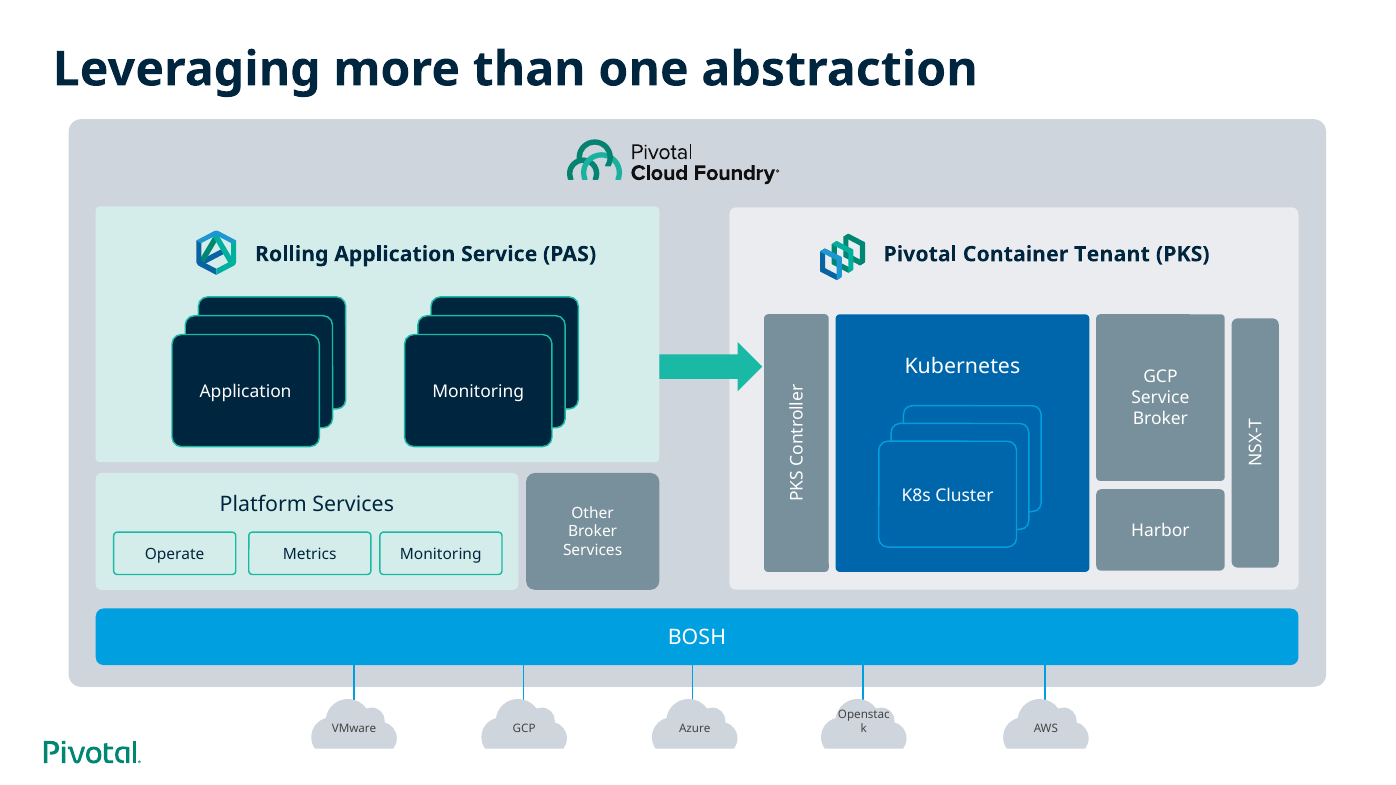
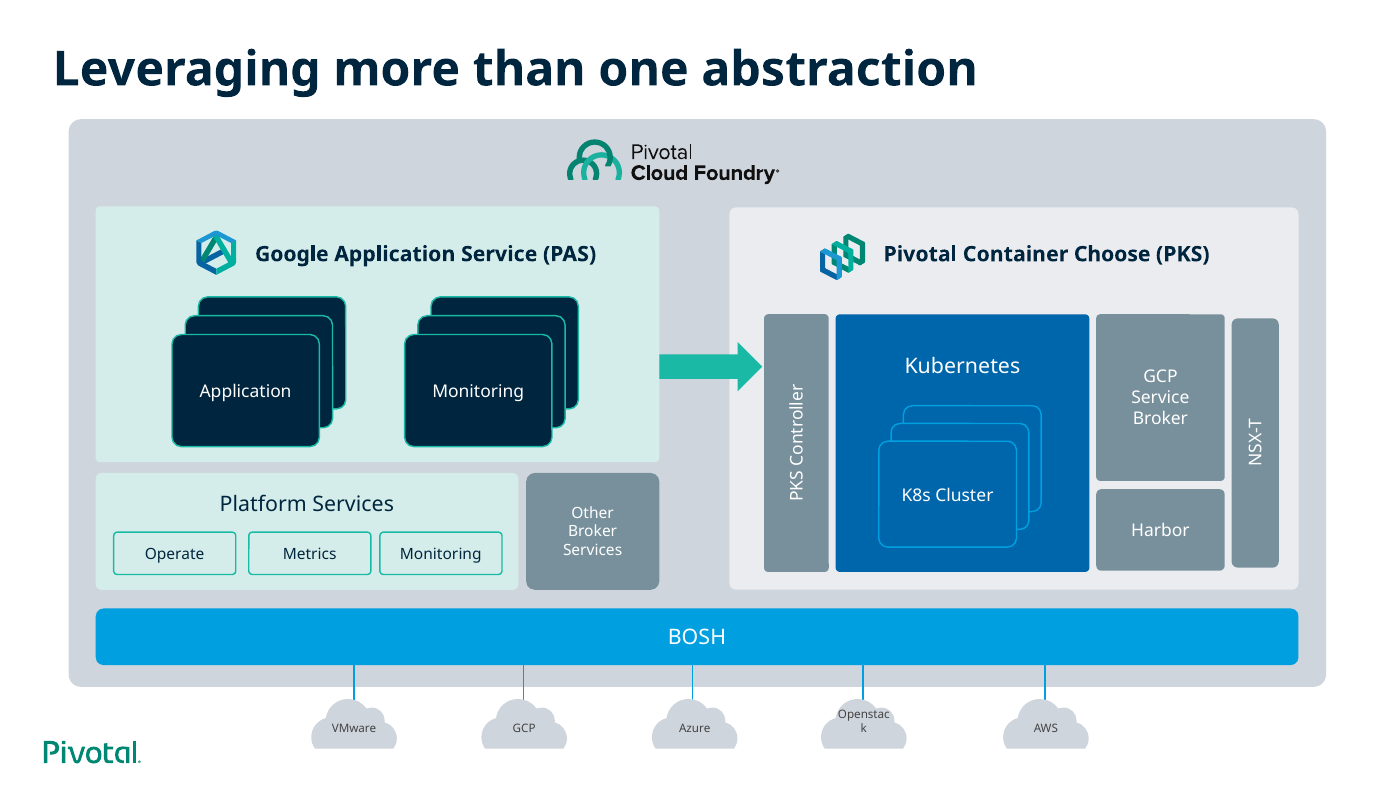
Rolling: Rolling -> Google (292, 254)
Tenant: Tenant -> Choose (1112, 254)
